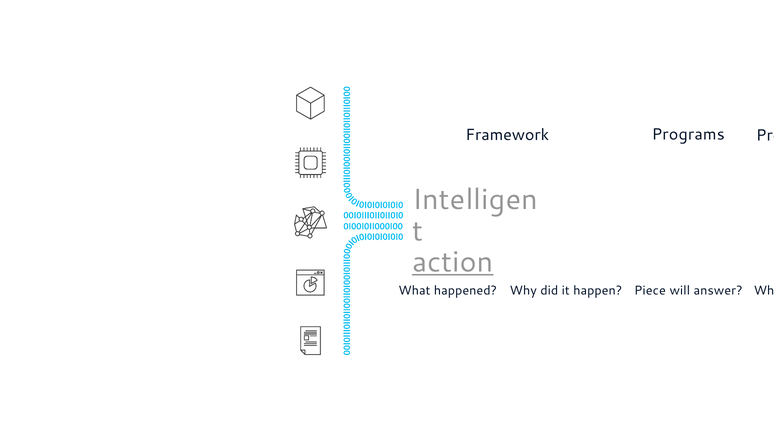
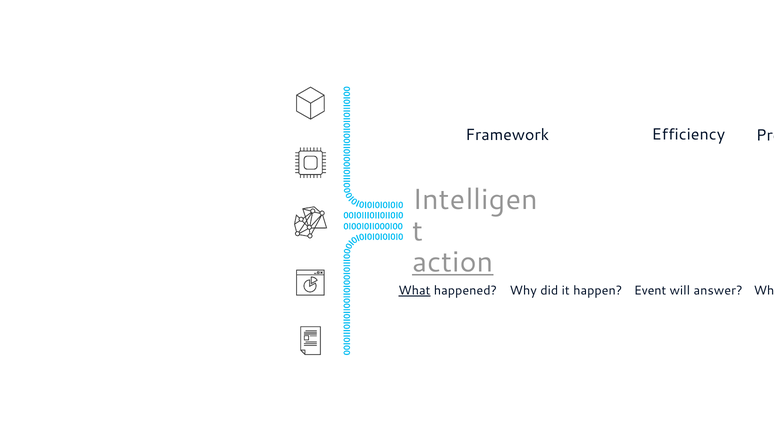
Programs: Programs -> Efficiency (688, 135)
What underline: none -> present (414, 291)
Piece: Piece -> Event (650, 291)
